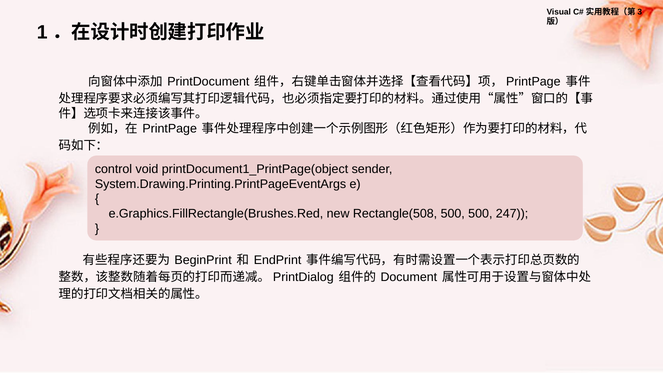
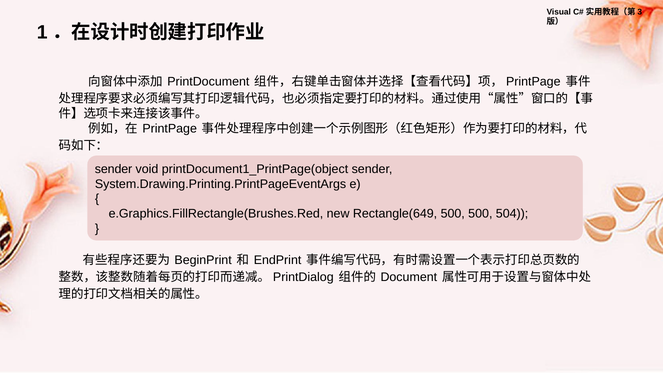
control: control -> sender (114, 169)
Rectangle(508: Rectangle(508 -> Rectangle(649 (395, 214)
247: 247 -> 504 (512, 214)
